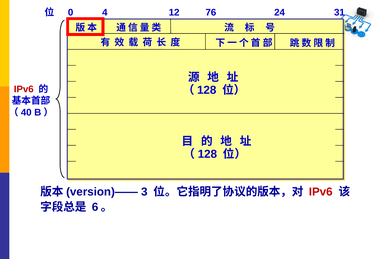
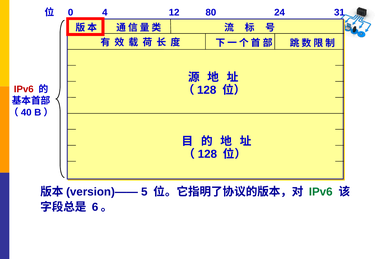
76: 76 -> 80 (211, 13)
3: 3 -> 5 (144, 192)
IPv6 colour: red -> green (321, 192)
